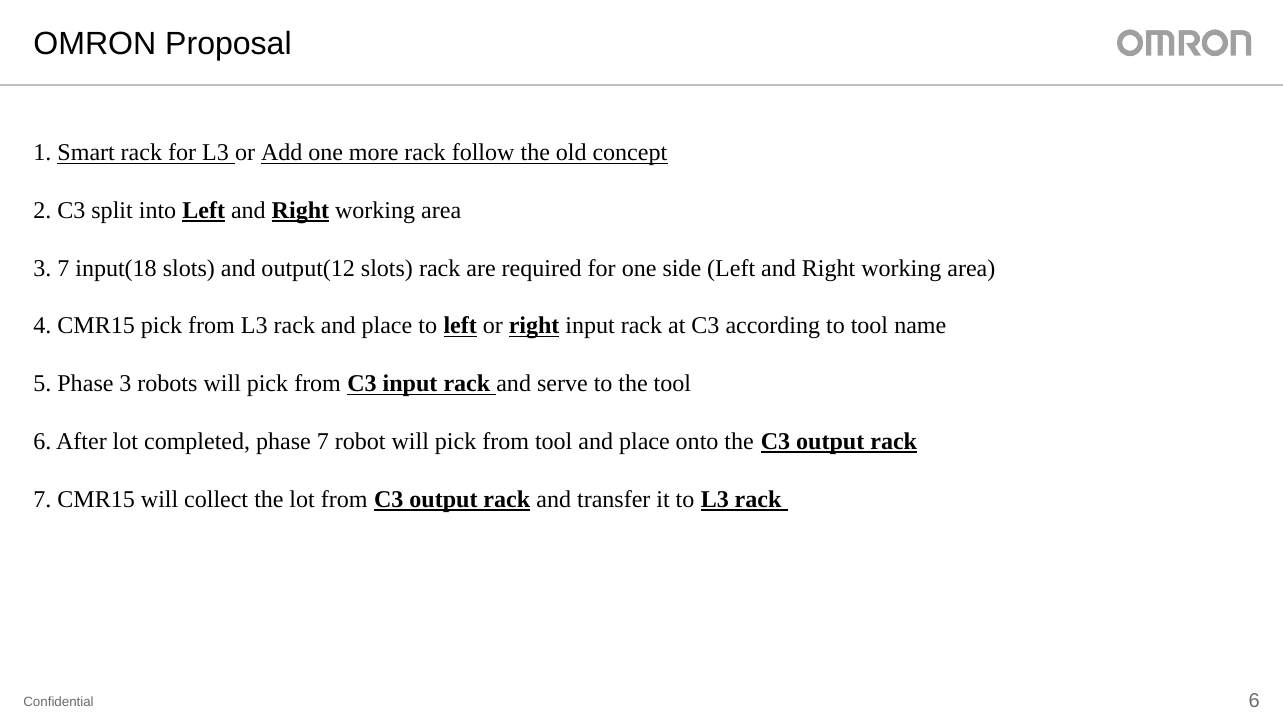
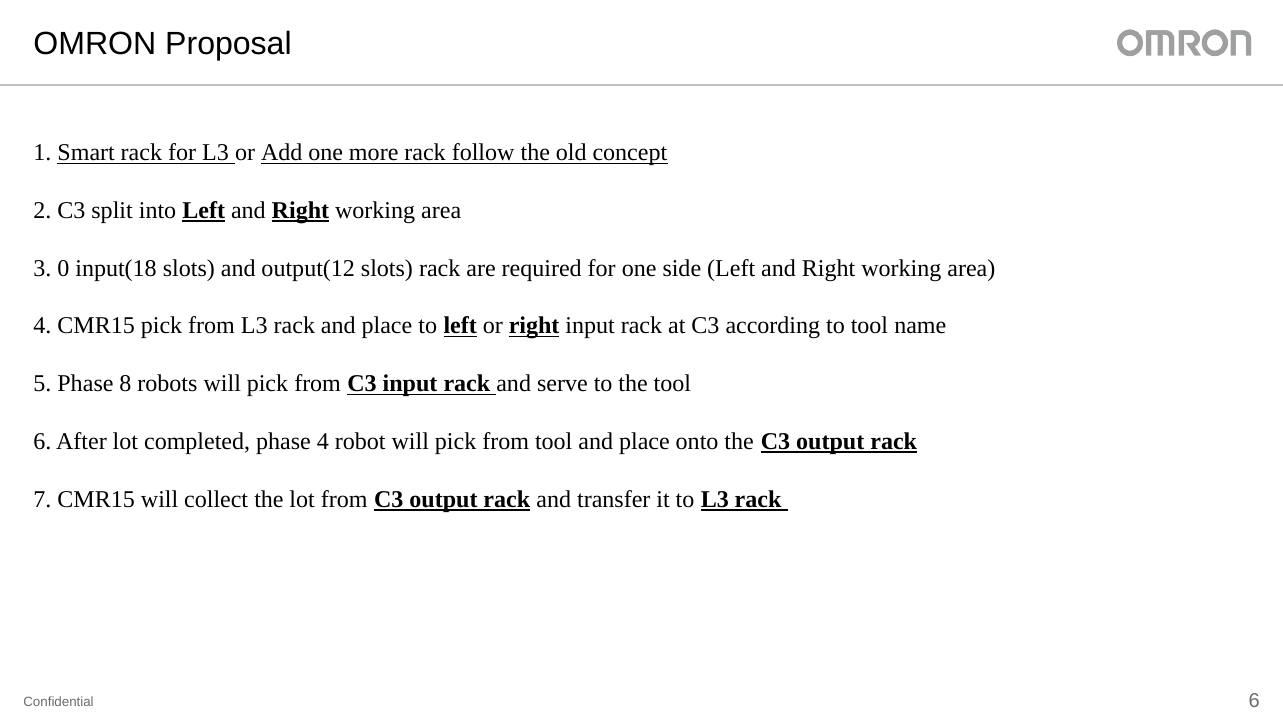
3 7: 7 -> 0 (63, 268)
Phase 3: 3 -> 8 (125, 384)
phase 7: 7 -> 4 (323, 441)
